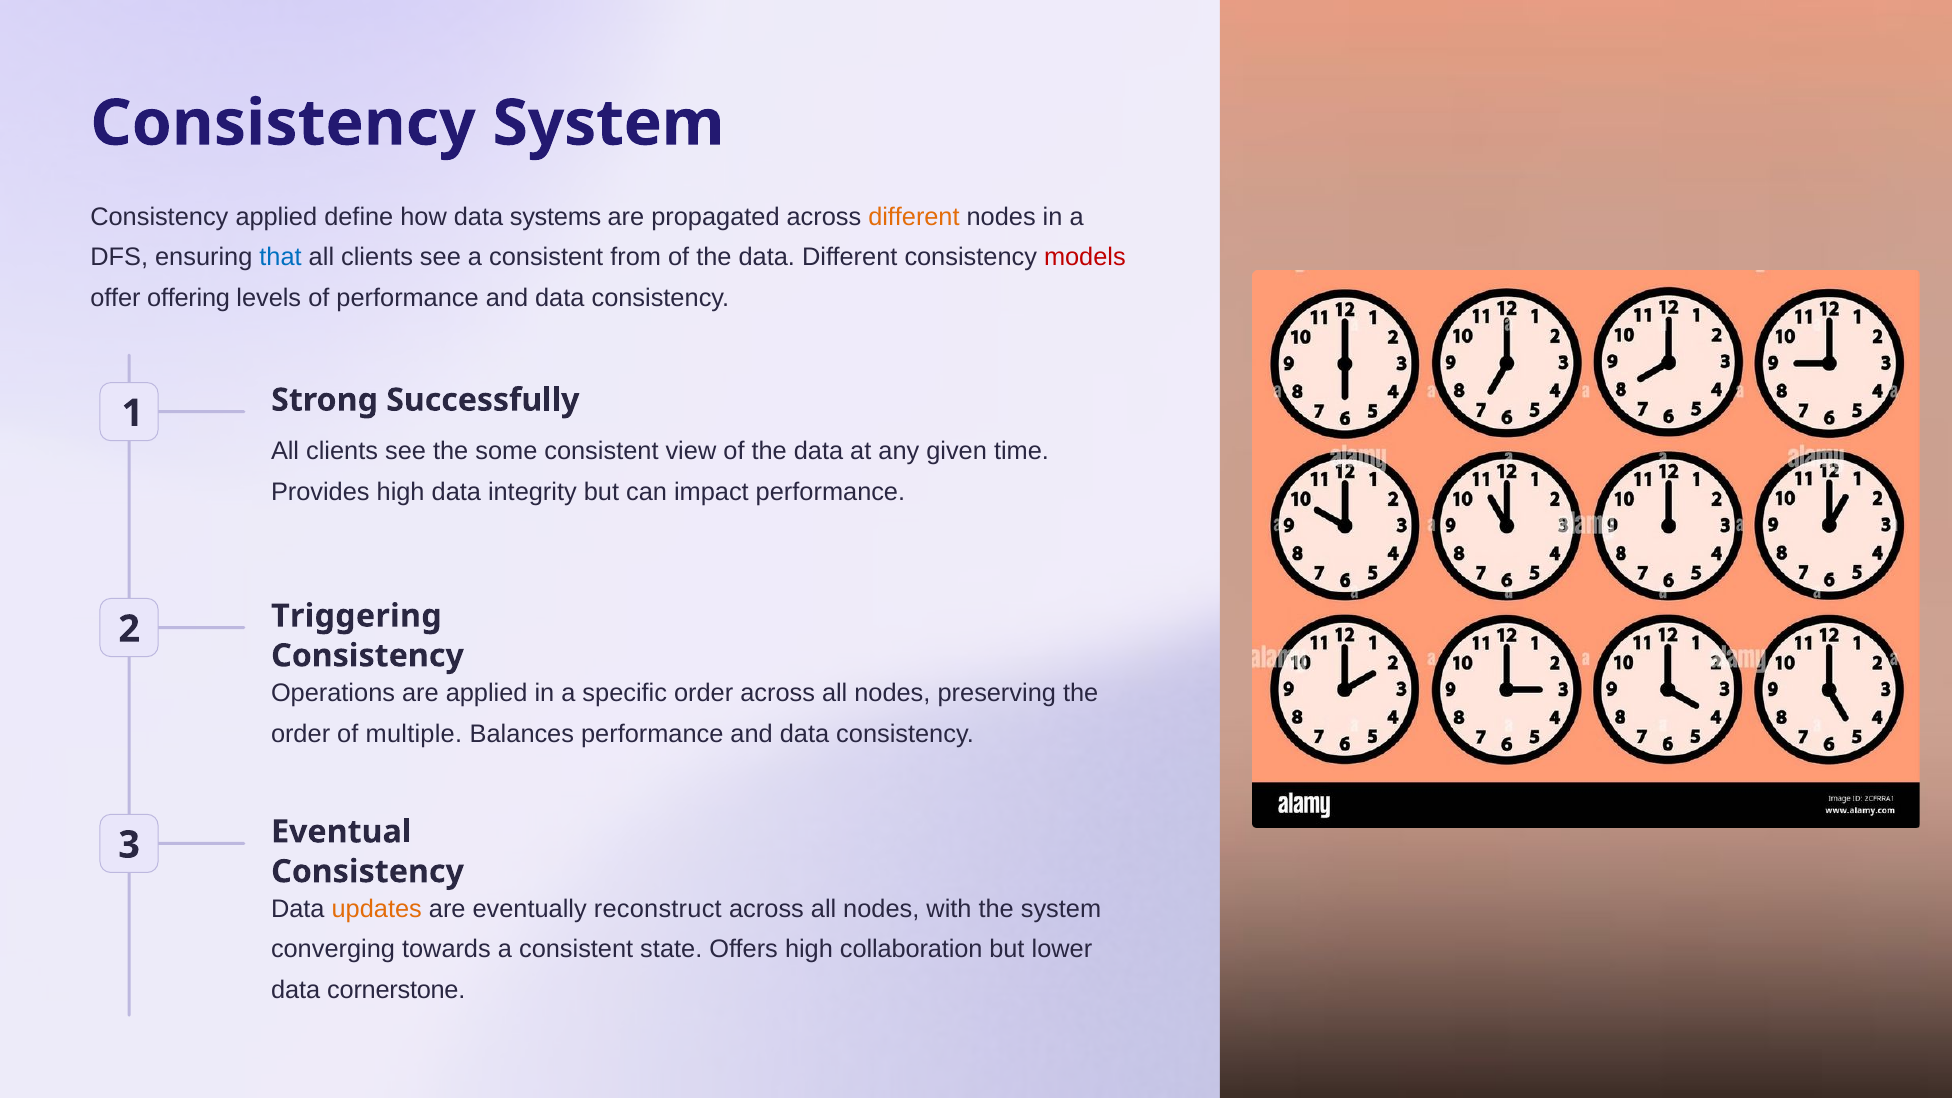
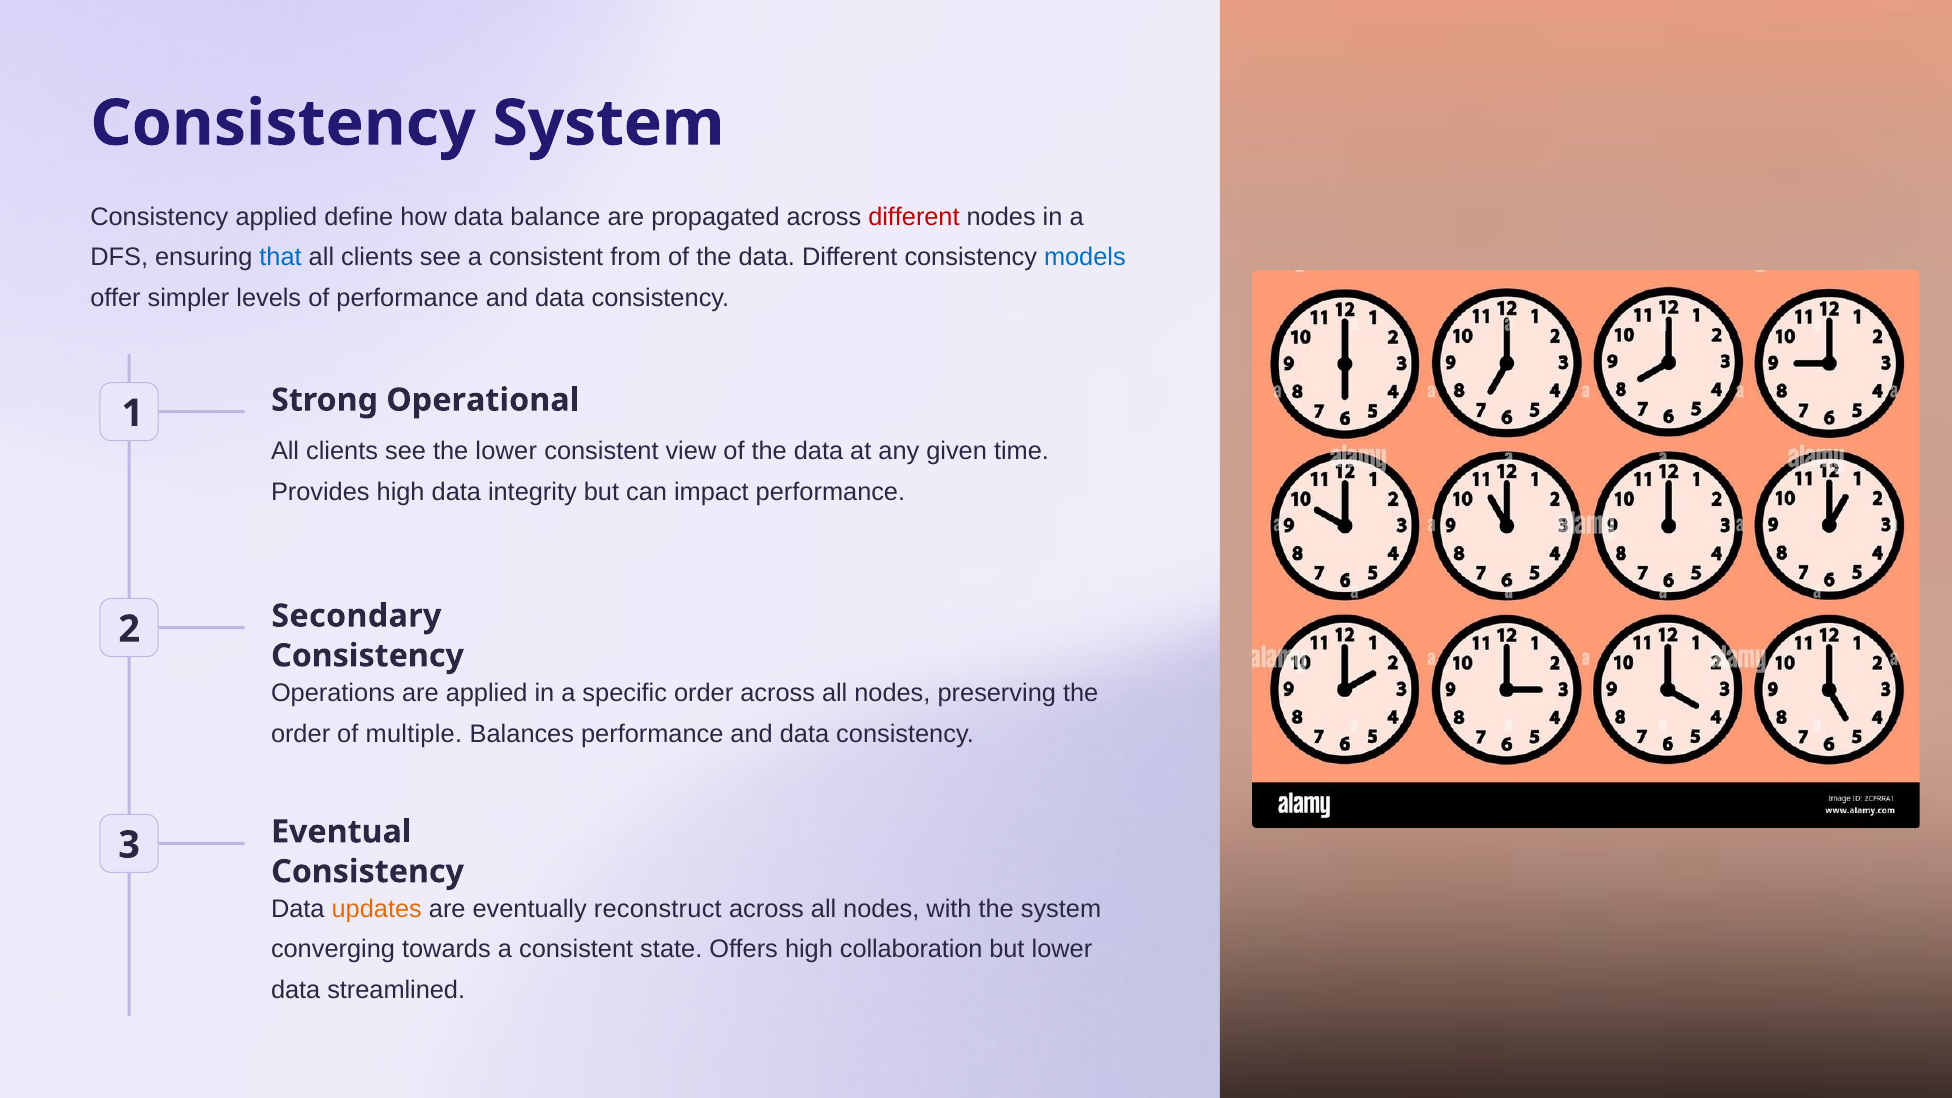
systems: systems -> balance (555, 217)
different colour: orange -> red (914, 217)
models colour: red -> blue (1085, 257)
offering: offering -> simpler (188, 298)
Successfully: Successfully -> Operational (483, 400)
the some: some -> lower (506, 451)
Triggering: Triggering -> Secondary (356, 616)
cornerstone: cornerstone -> streamlined (396, 990)
